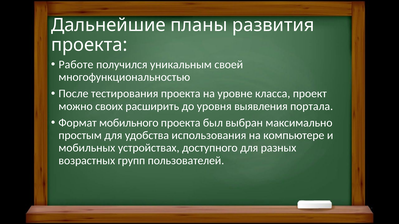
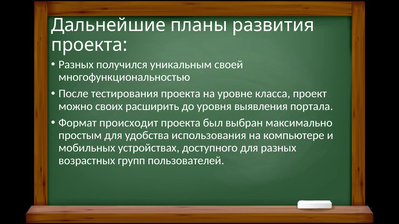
Работе: Работе -> Разных (76, 65)
мобильного: мобильного -> происходит (129, 123)
